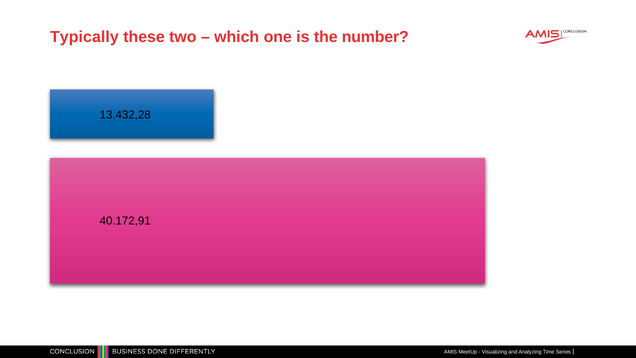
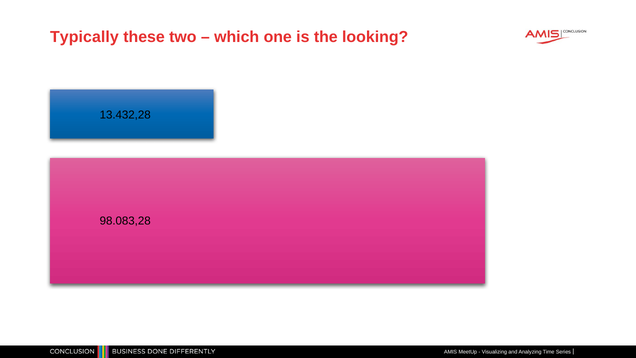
number: number -> looking (375, 37)
40.172,91: 40.172,91 -> 98.083,28 (125, 221)
